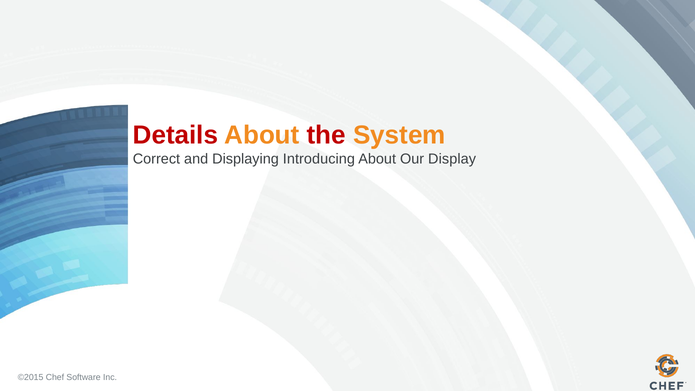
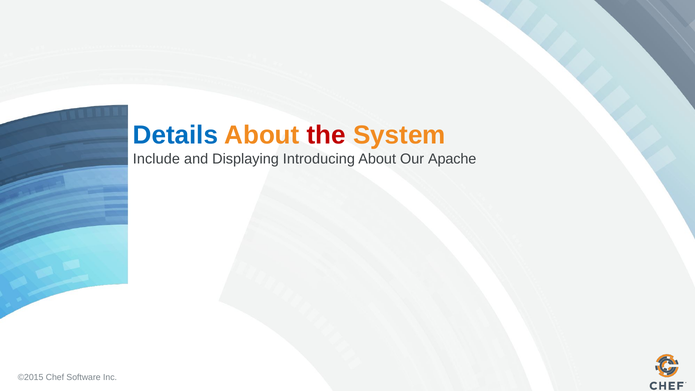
Details colour: red -> blue (175, 135)
Correct: Correct -> Include (156, 159)
Display: Display -> Apache (452, 159)
